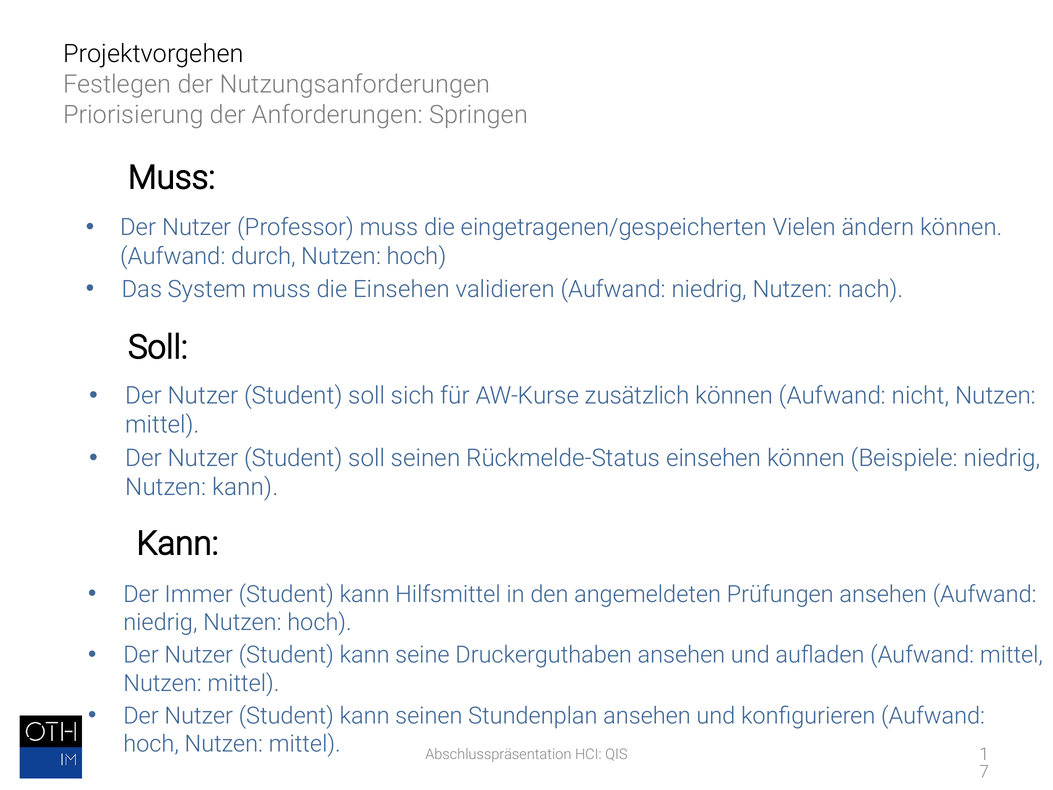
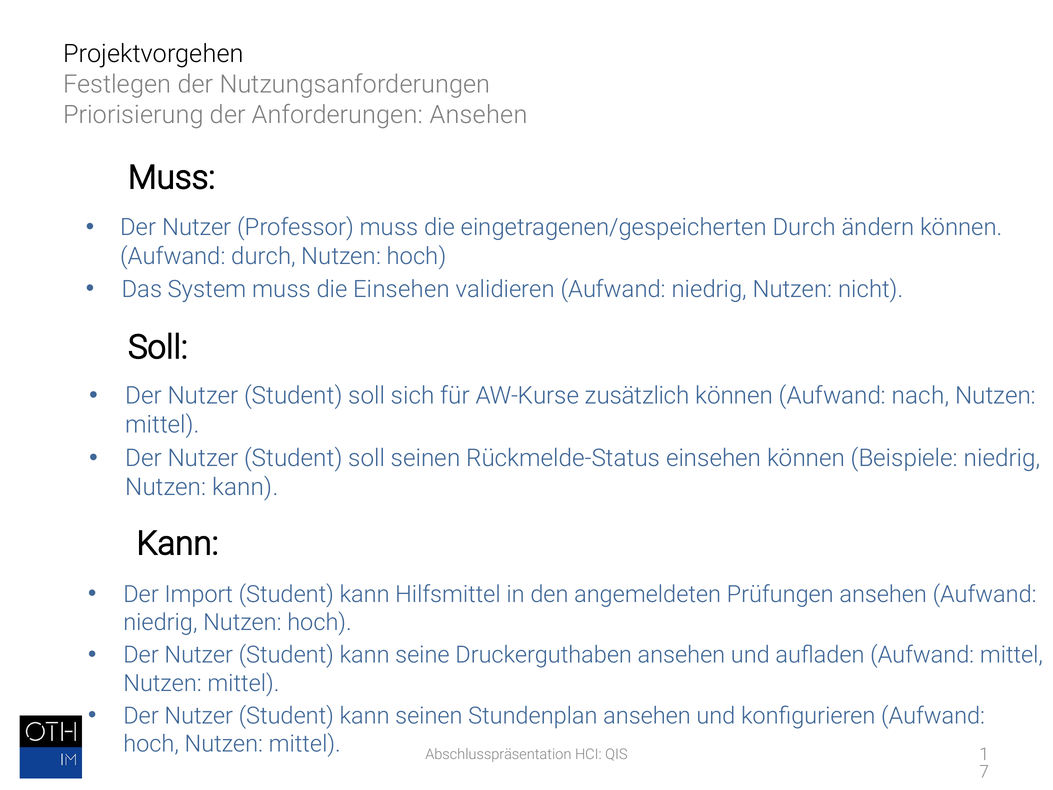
Anforderungen Springen: Springen -> Ansehen (478, 115)
eingetragenen/gespeicherten Vielen: Vielen -> Durch (804, 227)
nach: nach -> nicht (871, 289)
nicht: nicht -> nach (921, 396)
Immer: Immer -> Import (199, 594)
